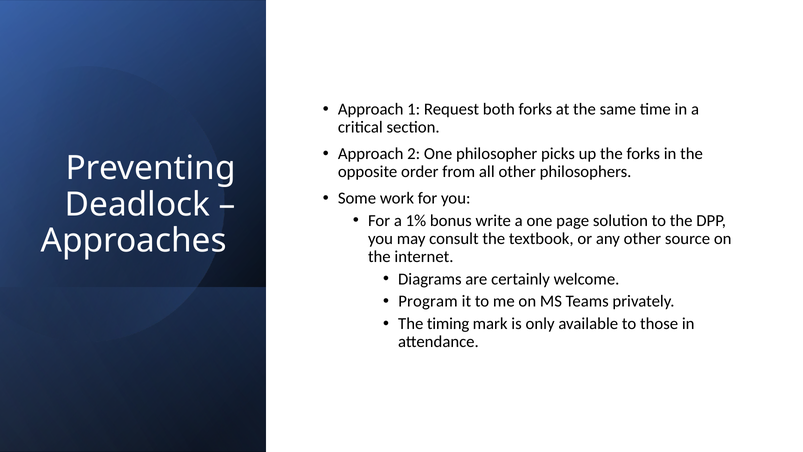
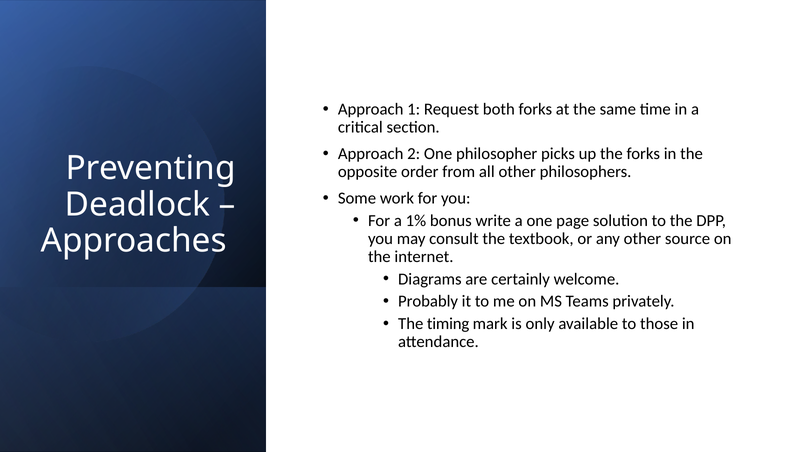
Program: Program -> Probably (428, 301)
